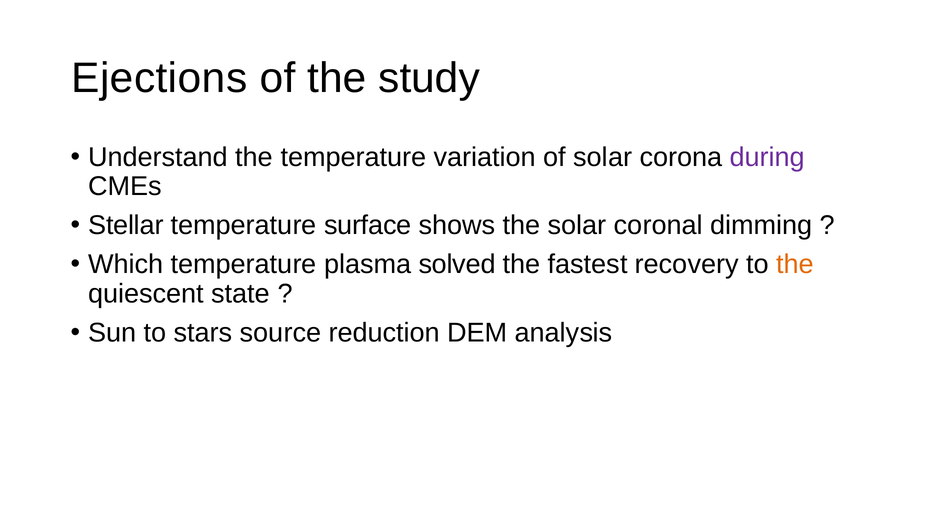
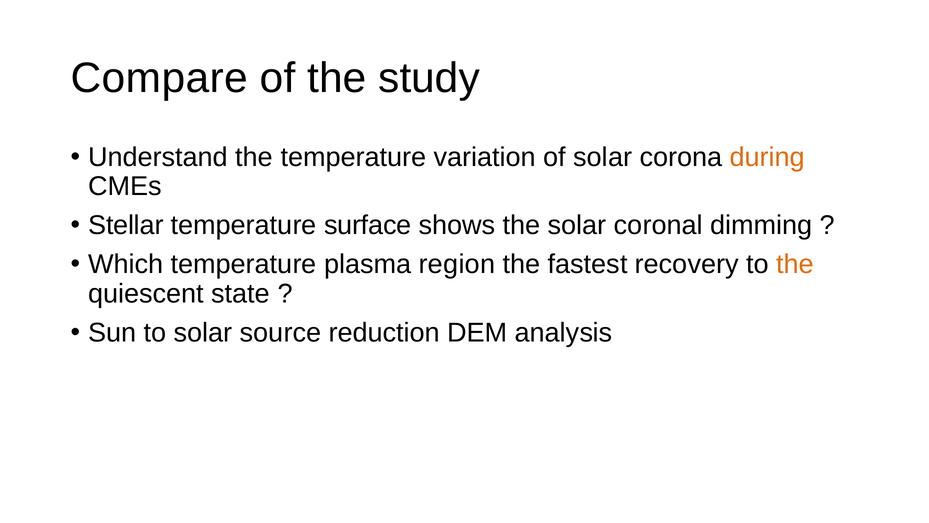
Ejections: Ejections -> Compare (159, 78)
during colour: purple -> orange (767, 157)
solved: solved -> region (457, 264)
to stars: stars -> solar (203, 332)
